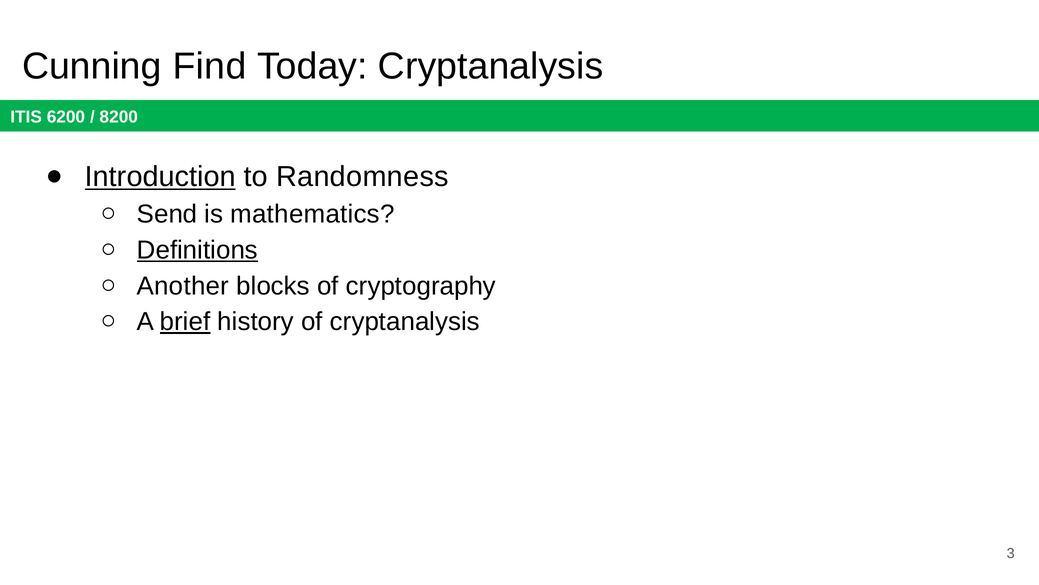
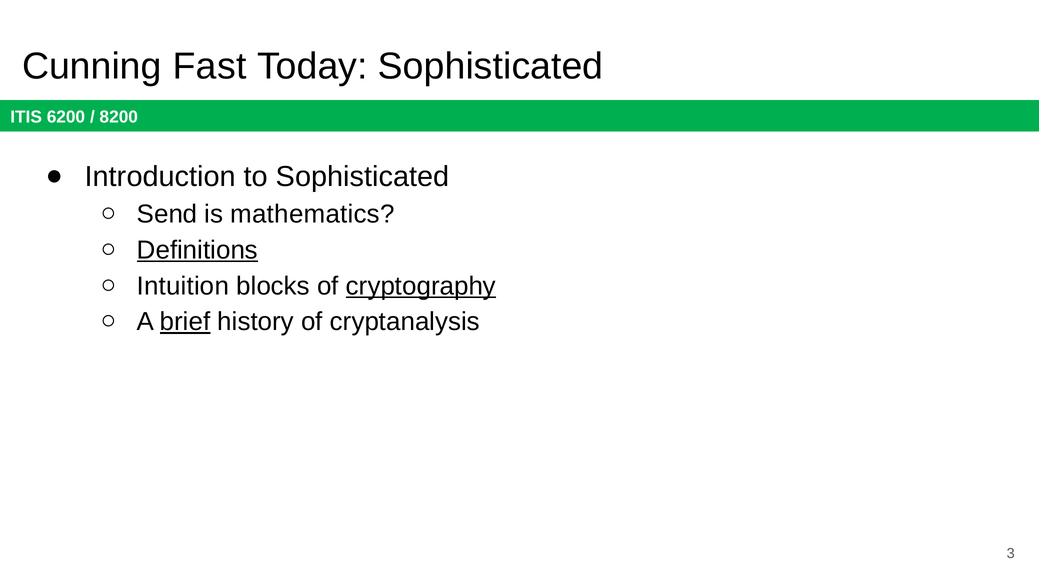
Find: Find -> Fast (210, 66)
Today Cryptanalysis: Cryptanalysis -> Sophisticated (491, 66)
Introduction underline: present -> none (160, 177)
to Randomness: Randomness -> Sophisticated (363, 177)
Another: Another -> Intuition (183, 286)
cryptography underline: none -> present (421, 286)
